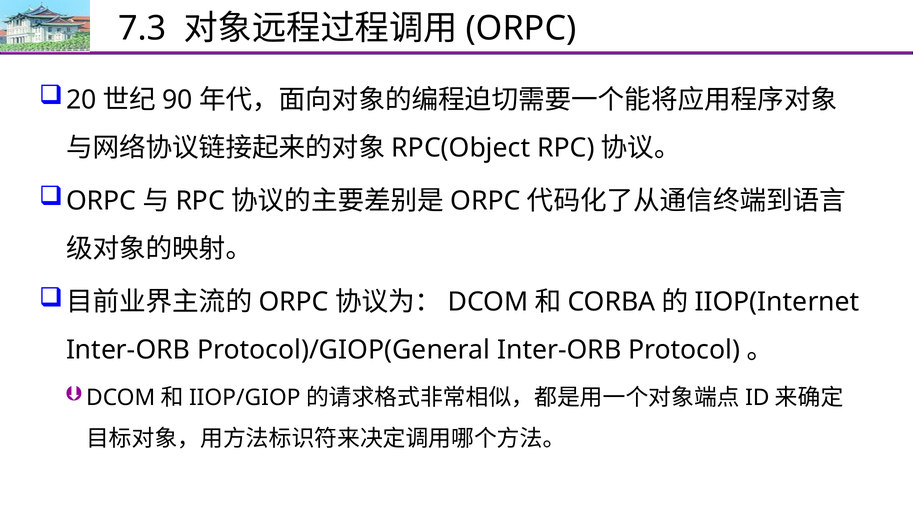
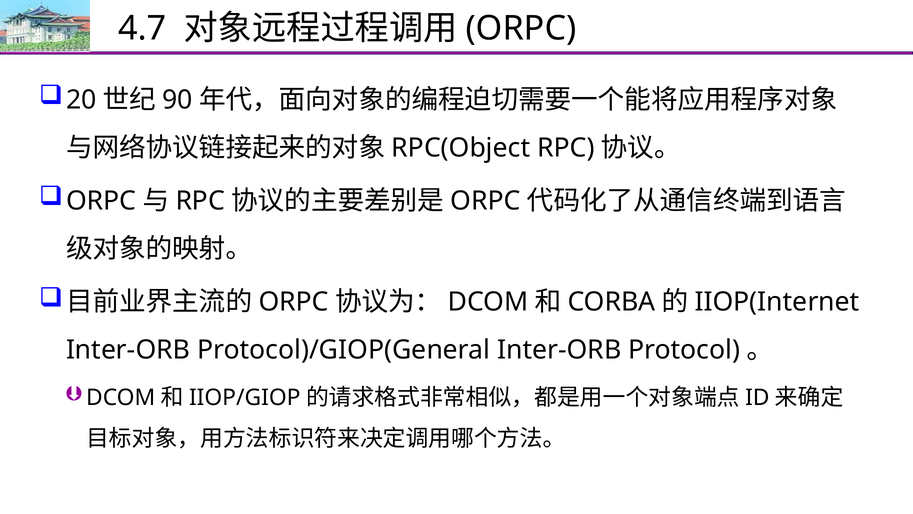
7.3: 7.3 -> 4.7 (142, 28)
